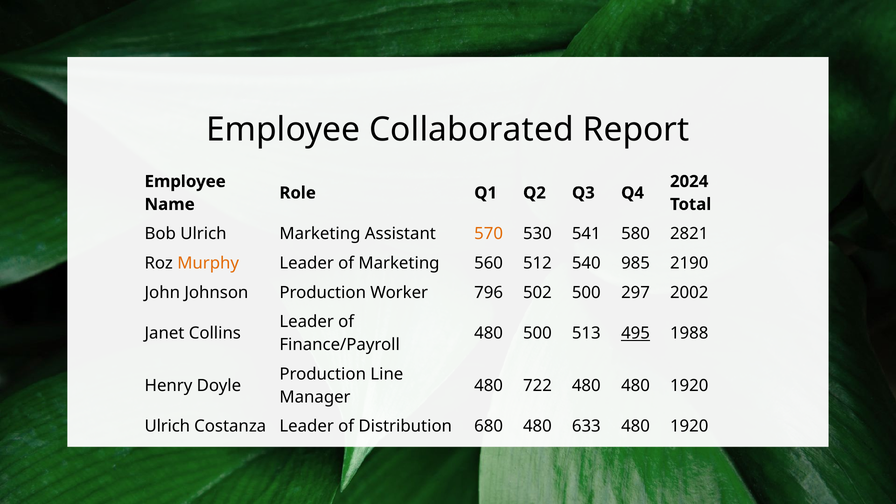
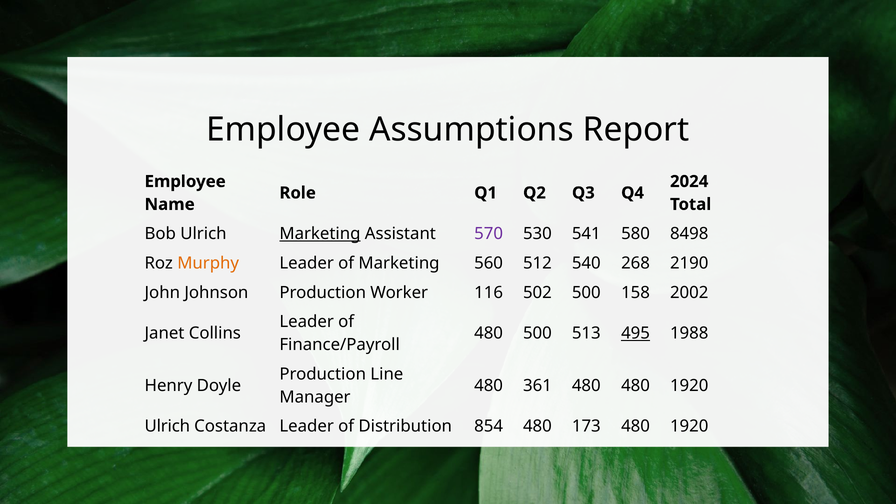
Collaborated: Collaborated -> Assumptions (471, 130)
Marketing underline: none -> present (320, 234)
570 colour: orange -> purple (489, 234)
2821: 2821 -> 8498 (689, 234)
985: 985 -> 268 (636, 263)
796: 796 -> 116 (489, 293)
297: 297 -> 158 (636, 293)
722: 722 -> 361 (537, 386)
680: 680 -> 854 (489, 426)
633: 633 -> 173 (586, 426)
